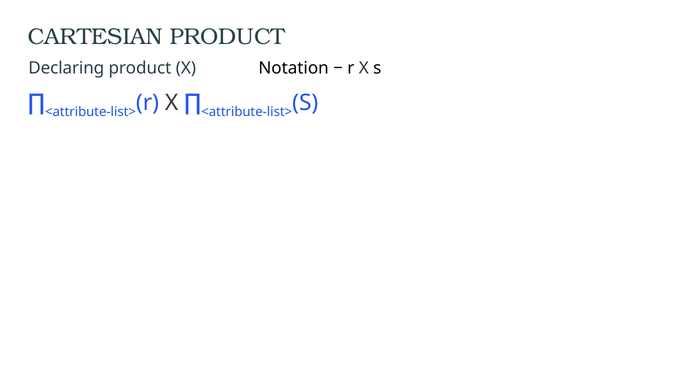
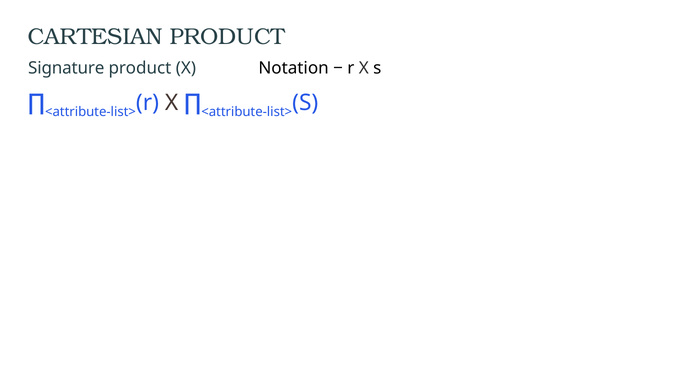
Declaring: Declaring -> Signature (66, 68)
